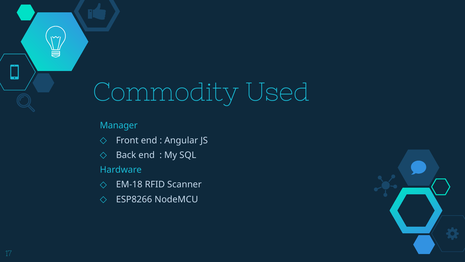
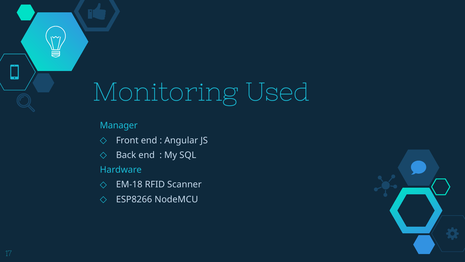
Commodity: Commodity -> Monitoring (166, 92)
